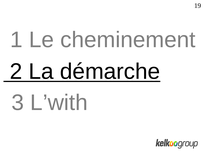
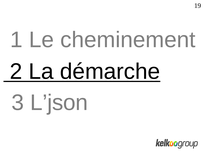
L’with: L’with -> L’json (59, 103)
